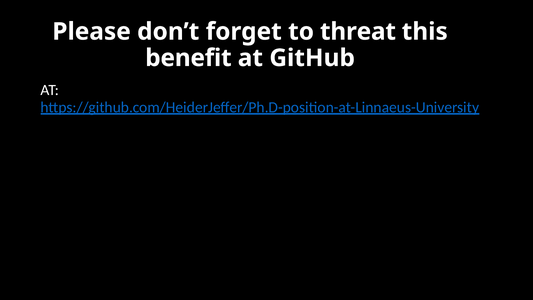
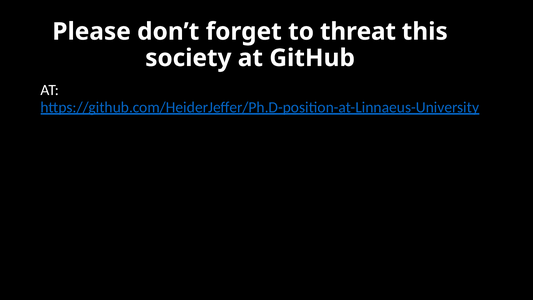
benefit: benefit -> society (188, 58)
